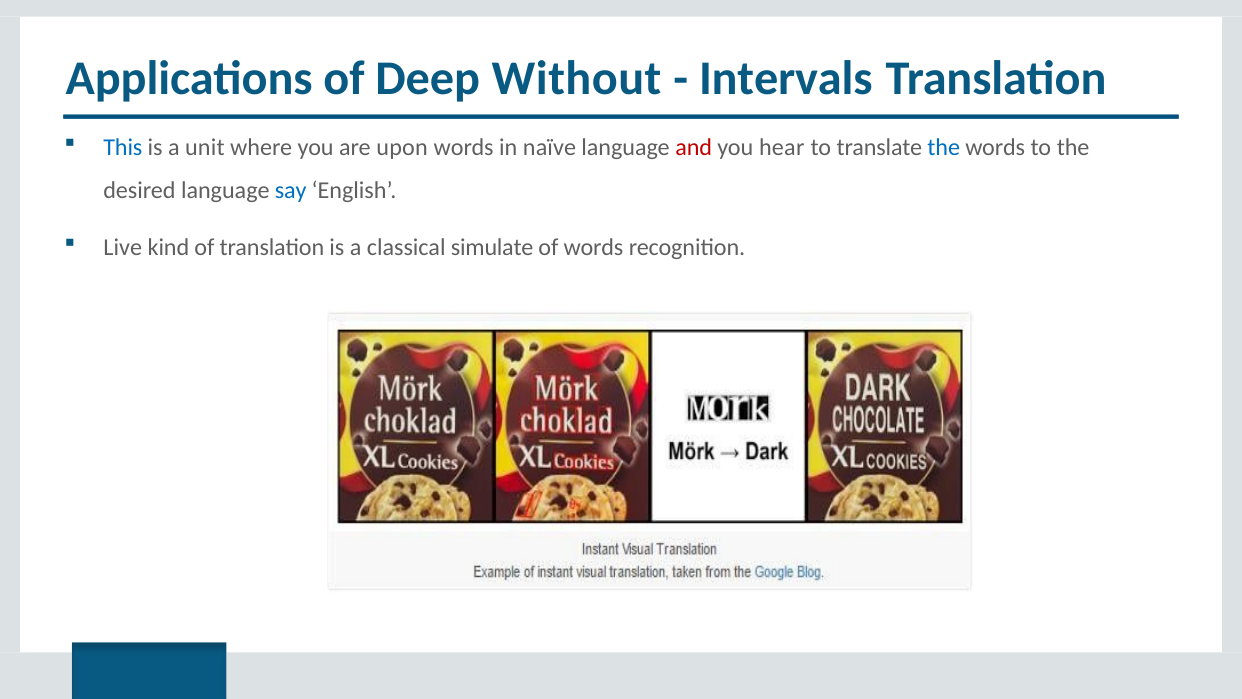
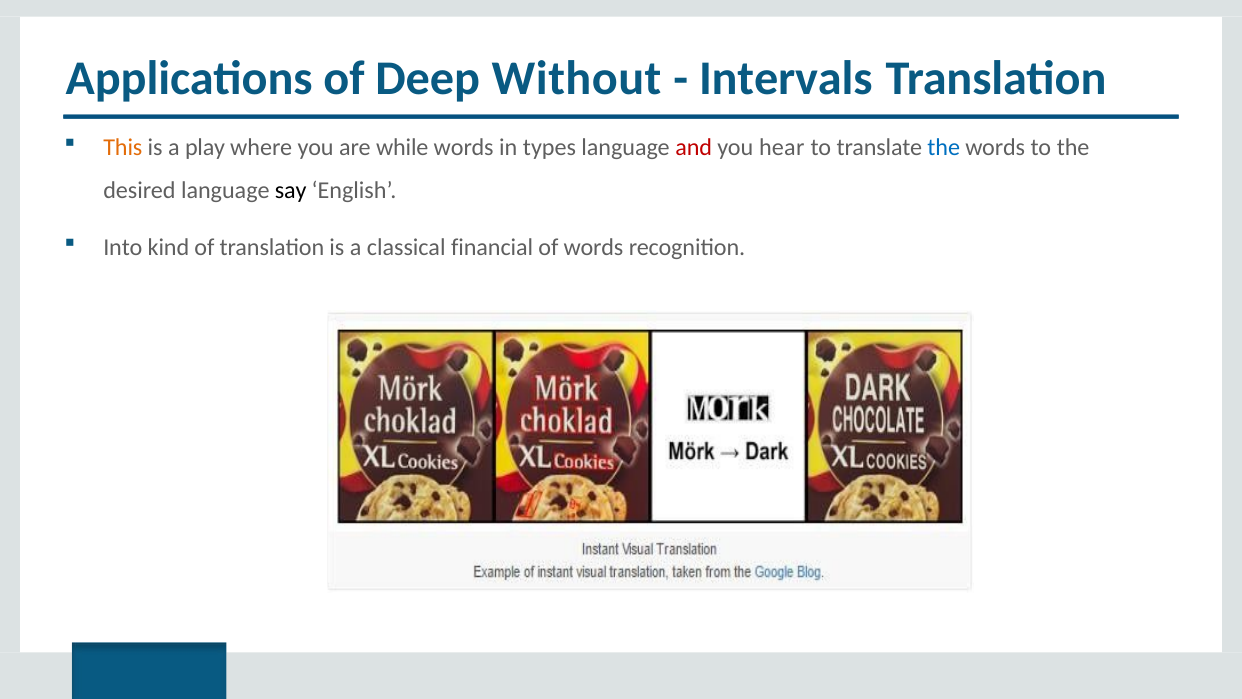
This colour: blue -> orange (123, 147)
unit: unit -> play (205, 147)
upon: upon -> while (402, 147)
naïve: naïve -> types (550, 147)
say colour: blue -> black (291, 191)
Live: Live -> Into (123, 248)
simulate: simulate -> financial (492, 248)
